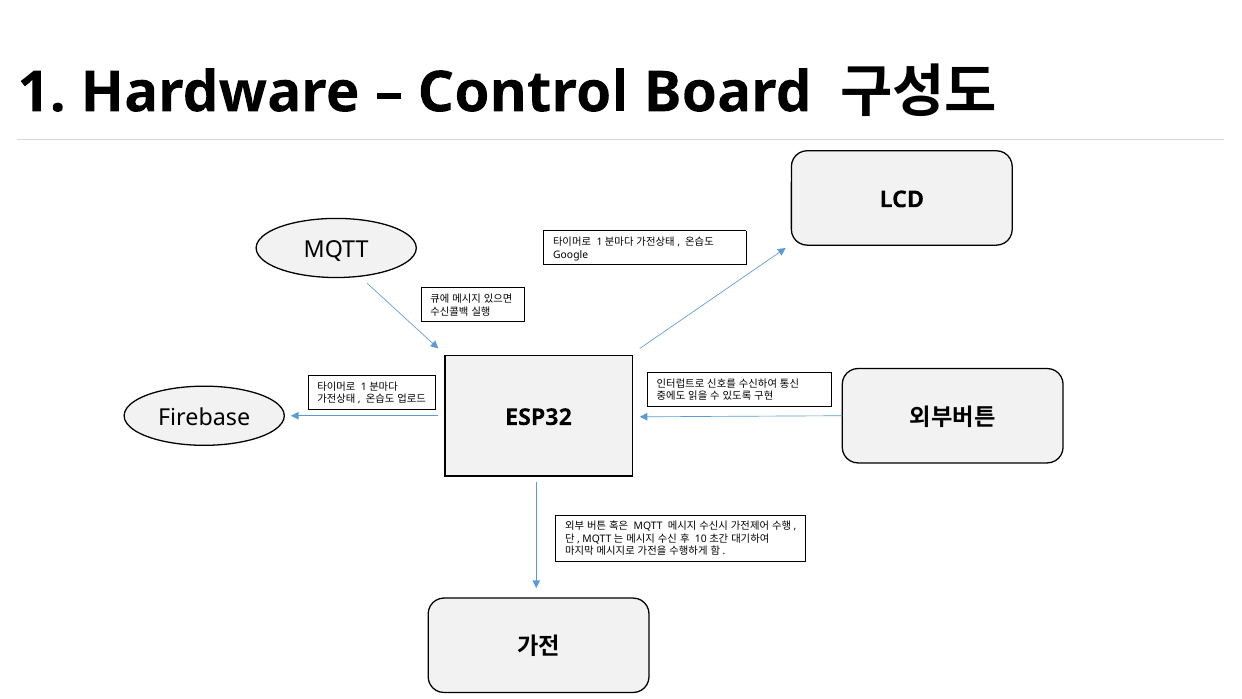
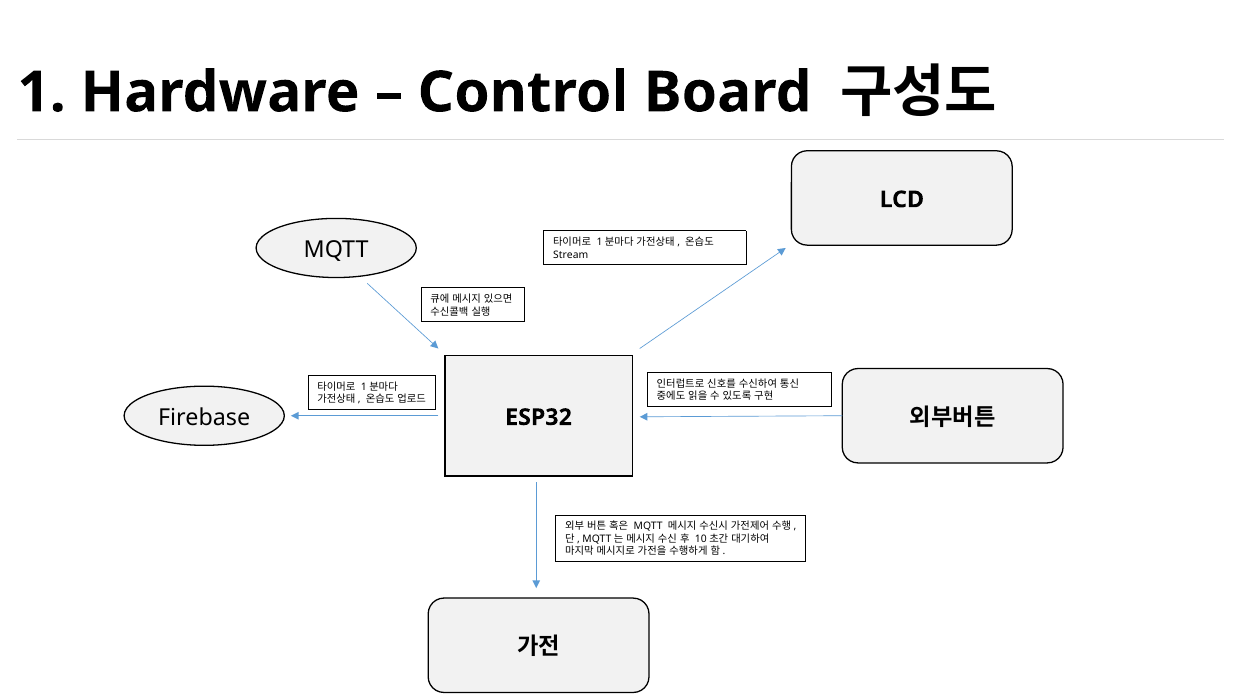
Google: Google -> Stream (571, 255)
